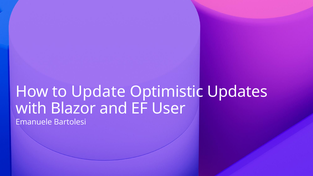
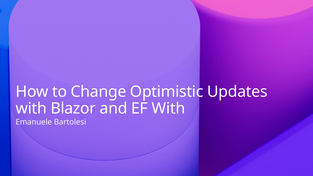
Update: Update -> Change (99, 92)
EF User: User -> With (168, 109)
